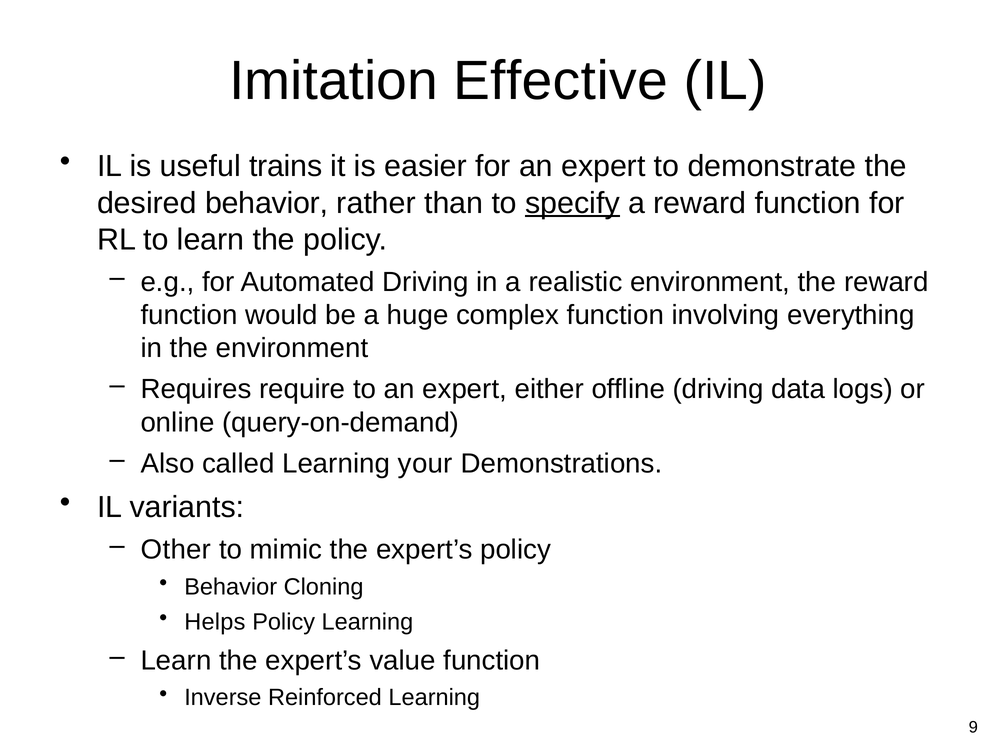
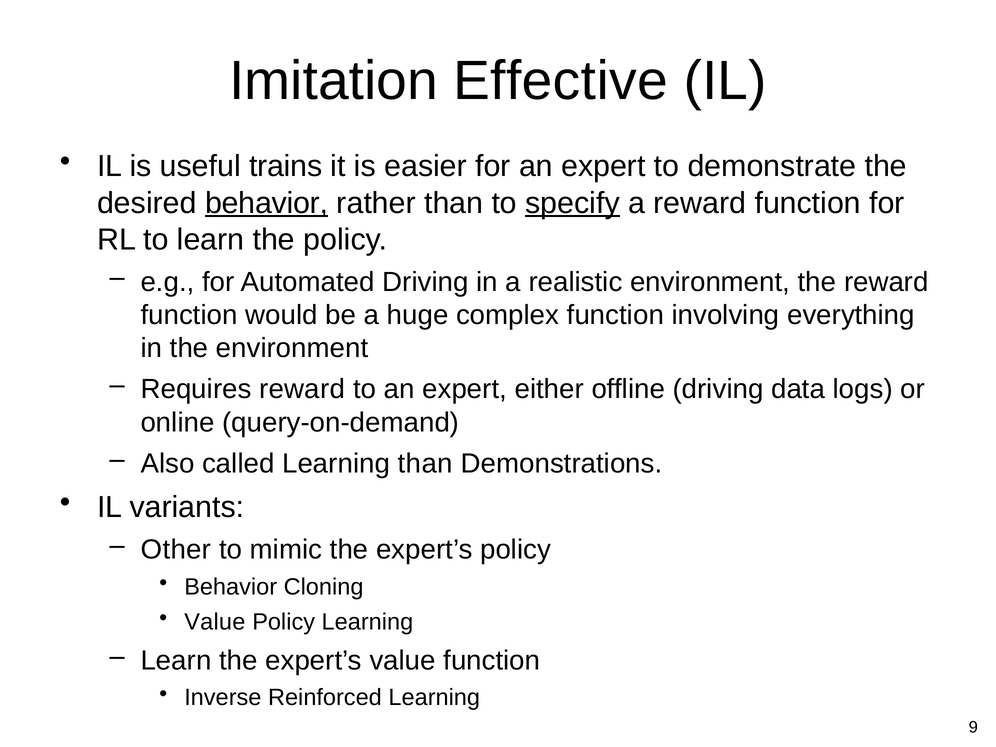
behavior underline: none -> present (267, 203)
Requires require: require -> reward (302, 389)
Learning your: your -> than (425, 463)
Helps: Helps -> Value (215, 622)
